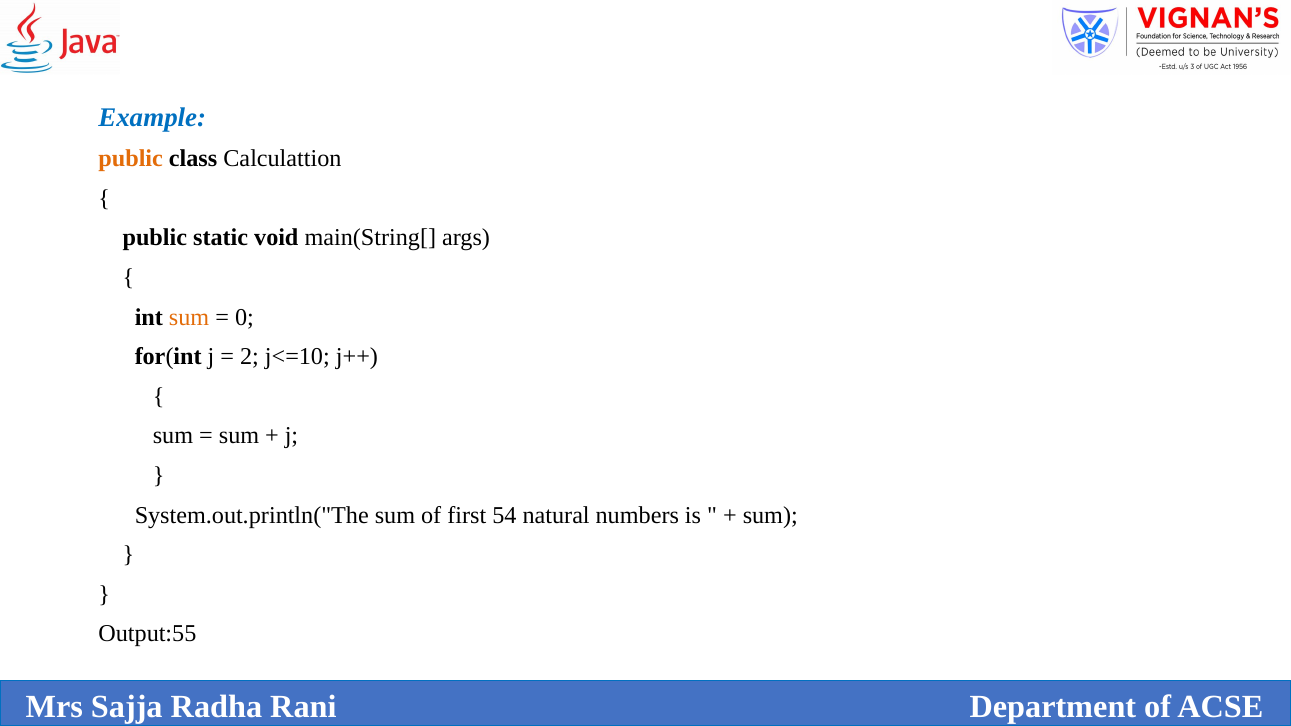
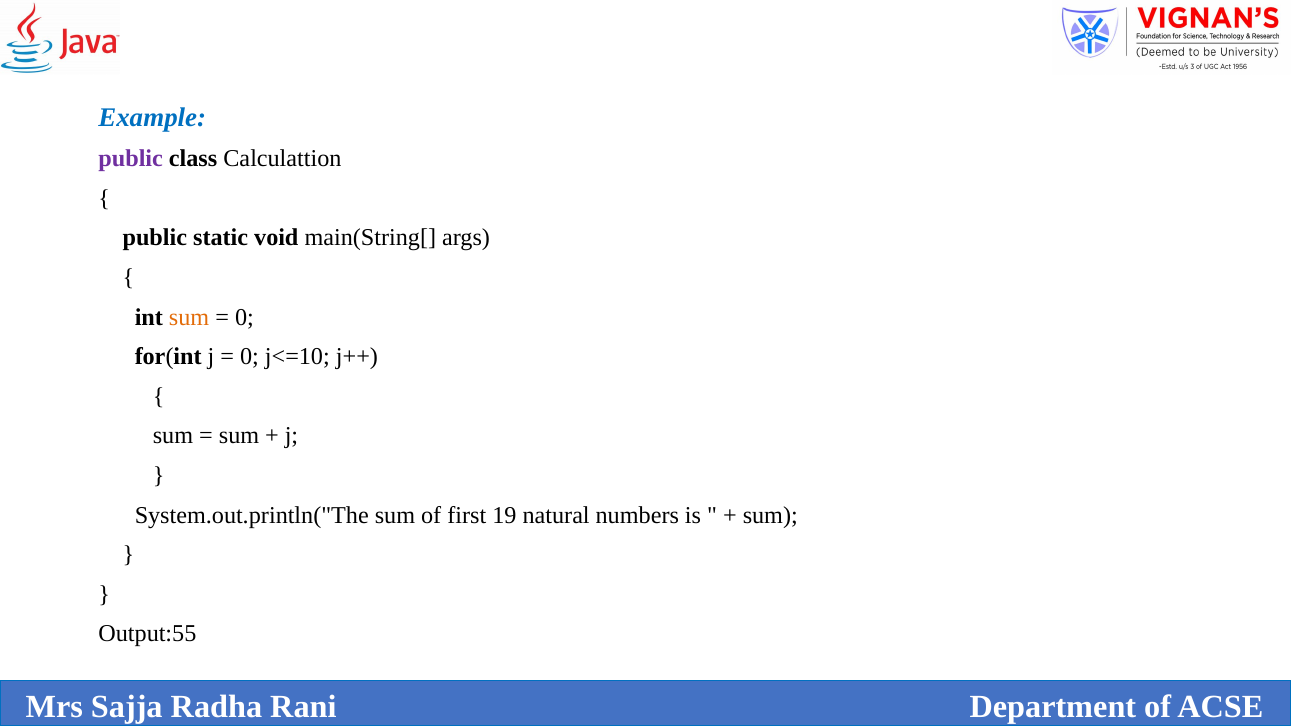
public colour: orange -> purple (131, 159)
2: 2 -> 0 (249, 357)
54: 54 -> 19 (504, 515)
